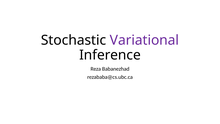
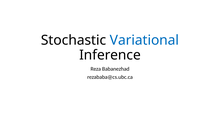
Variational colour: purple -> blue (144, 40)
